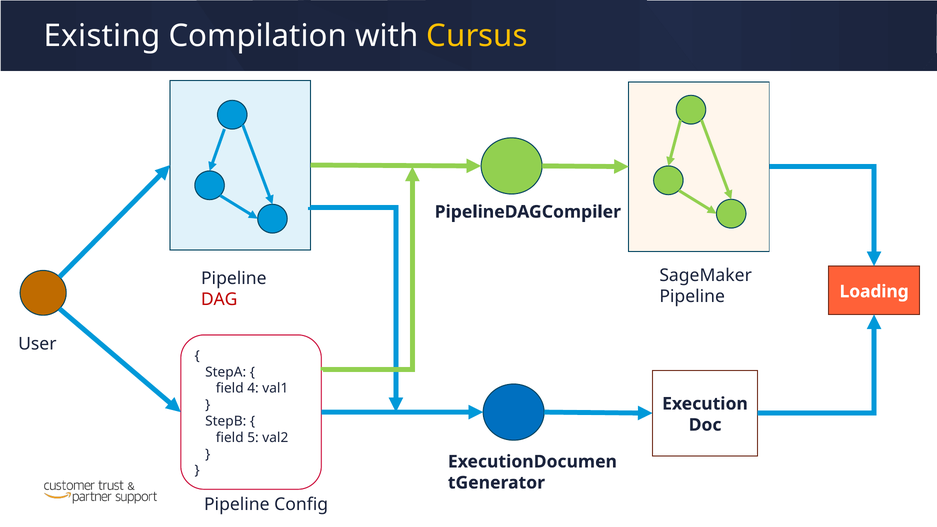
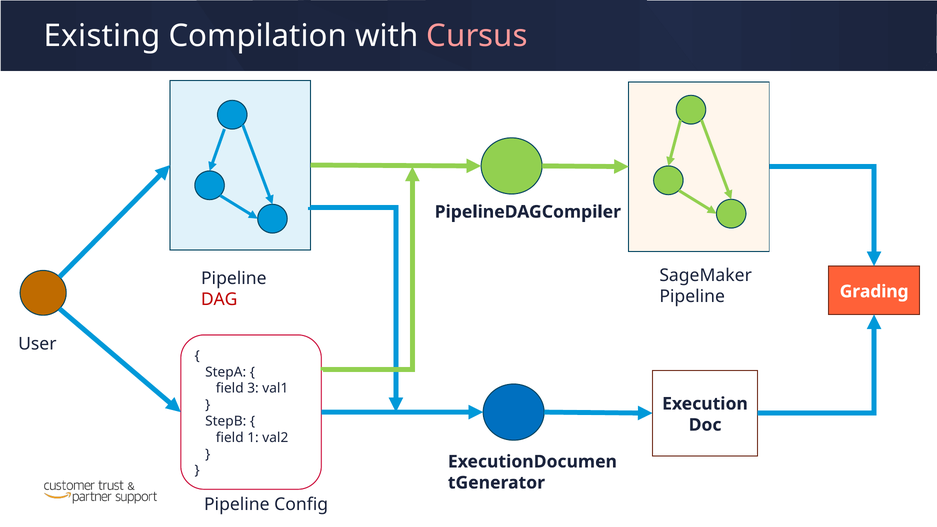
Cursus colour: yellow -> pink (477, 36)
Loading: Loading -> Grading (874, 292)
4: 4 -> 3 (253, 388)
5: 5 -> 1 (253, 438)
